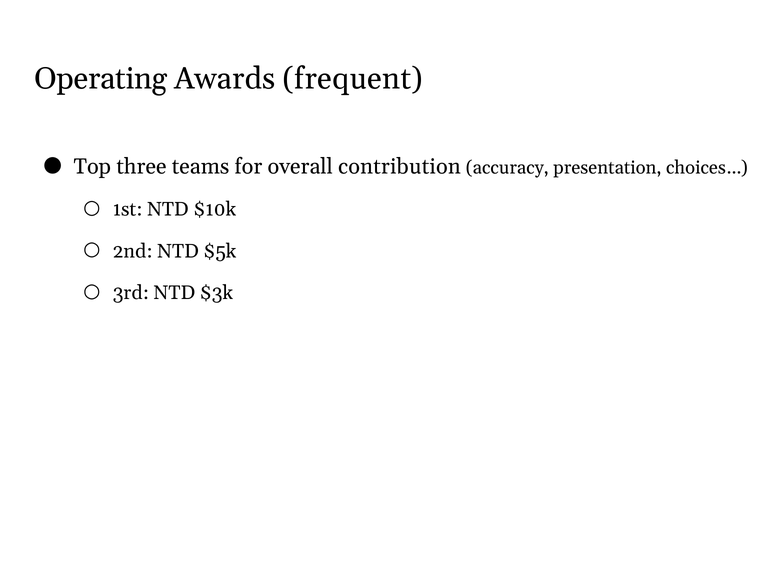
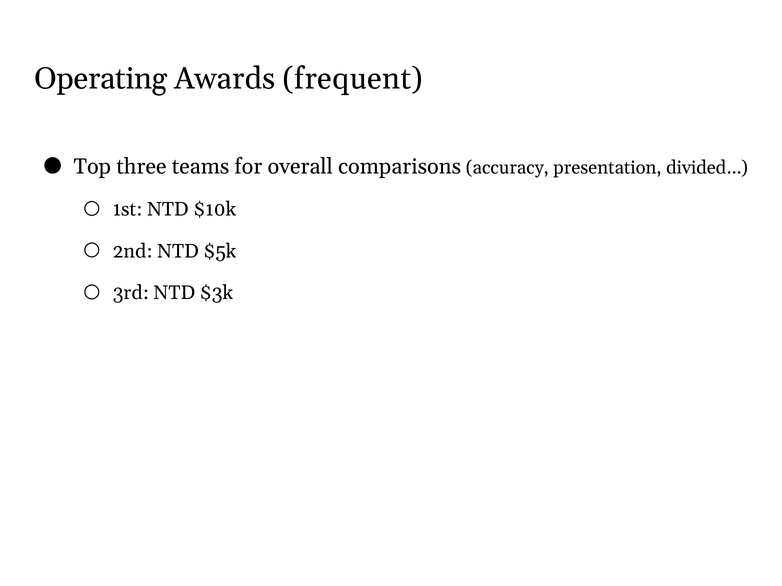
contribution: contribution -> comparisons (400, 167)
choices…: choices… -> divided… (707, 168)
